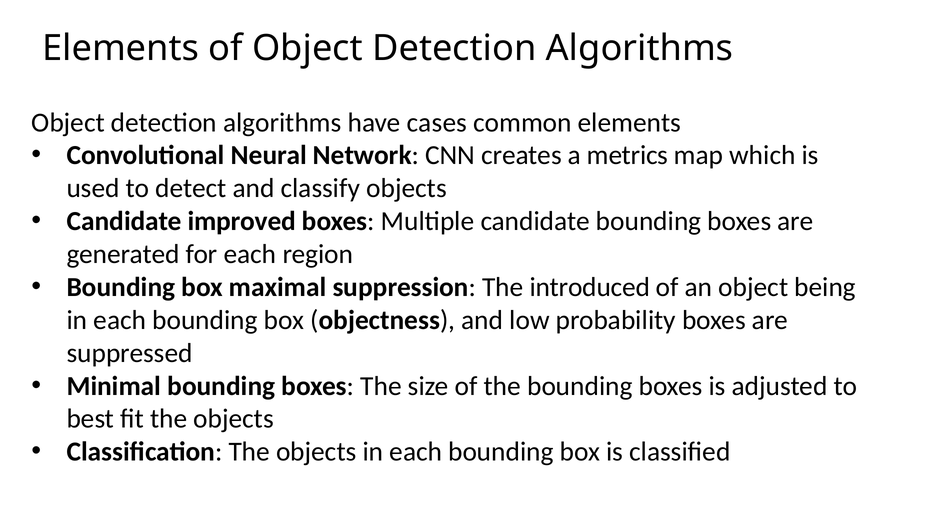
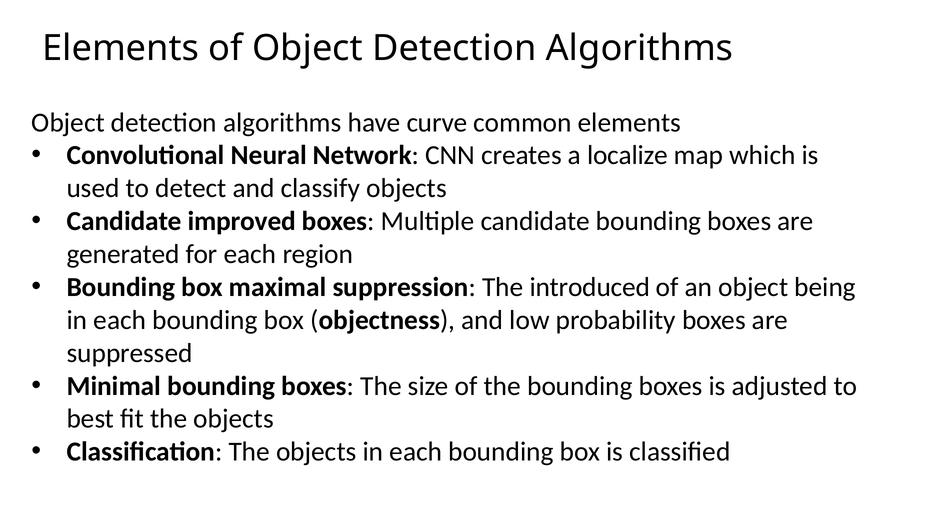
cases: cases -> curve (437, 122)
metrics: metrics -> localize (628, 155)
